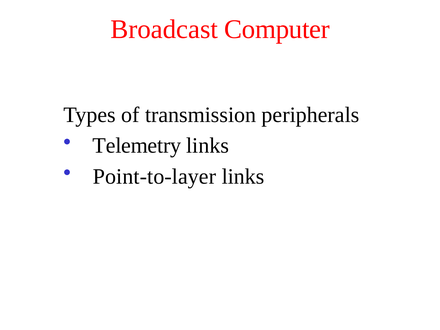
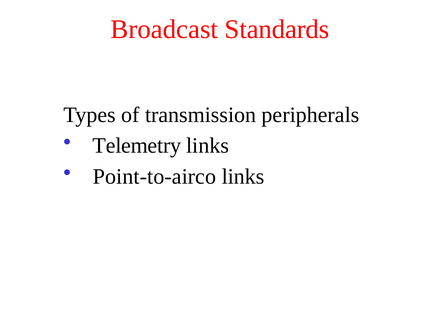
Computer: Computer -> Standards (277, 29)
Point-to-layer: Point-to-layer -> Point-to-airco (154, 176)
